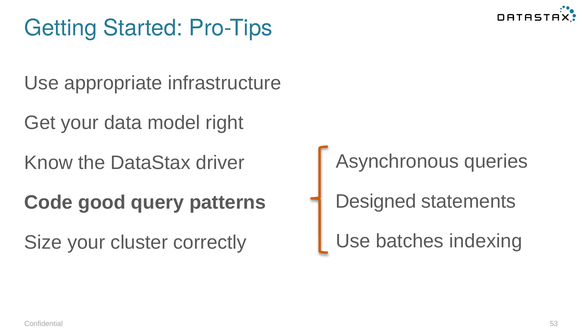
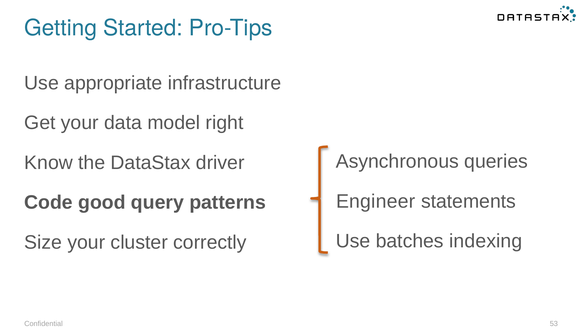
Designed: Designed -> Engineer (376, 201)
